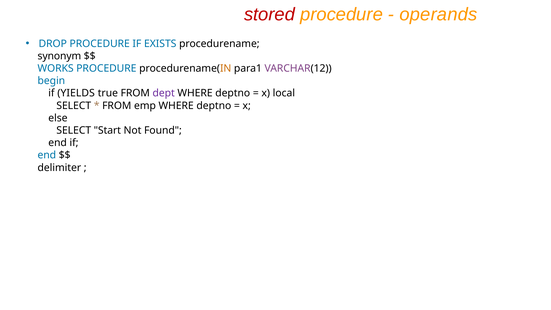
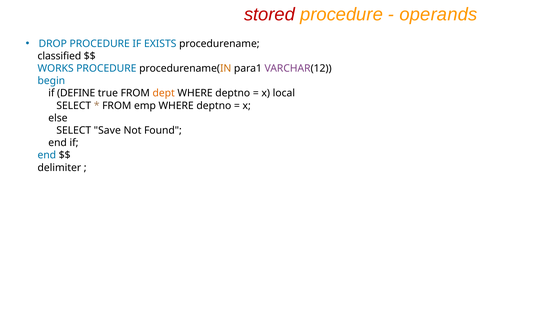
synonym: synonym -> classified (59, 56)
YIELDS: YIELDS -> DEFINE (76, 93)
dept colour: purple -> orange (164, 93)
Start: Start -> Save (107, 130)
